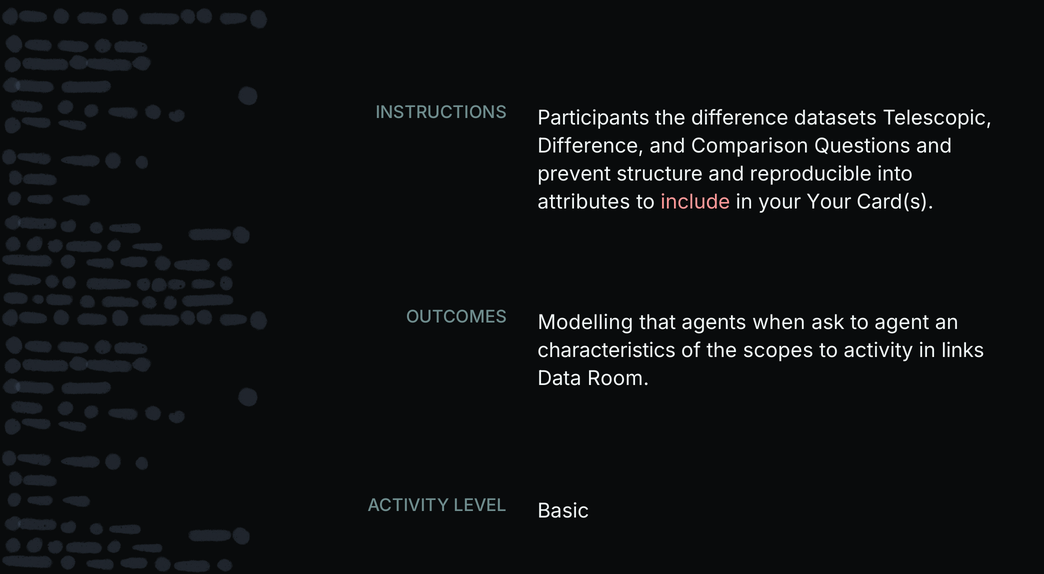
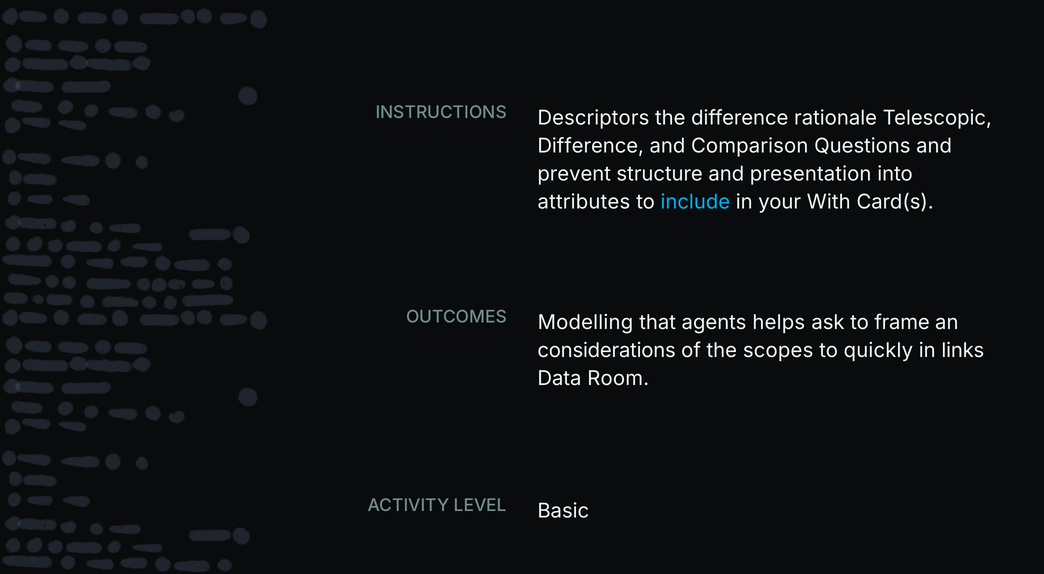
Participants: Participants -> Descriptors (593, 118)
datasets: datasets -> rationale (836, 118)
reproducible: reproducible -> presentation (811, 174)
include colour: pink -> light blue (695, 202)
your Your: Your -> With (829, 202)
when: when -> helps (779, 323)
agent: agent -> frame (902, 323)
characteristics: characteristics -> considerations (607, 351)
to activity: activity -> quickly (878, 351)
